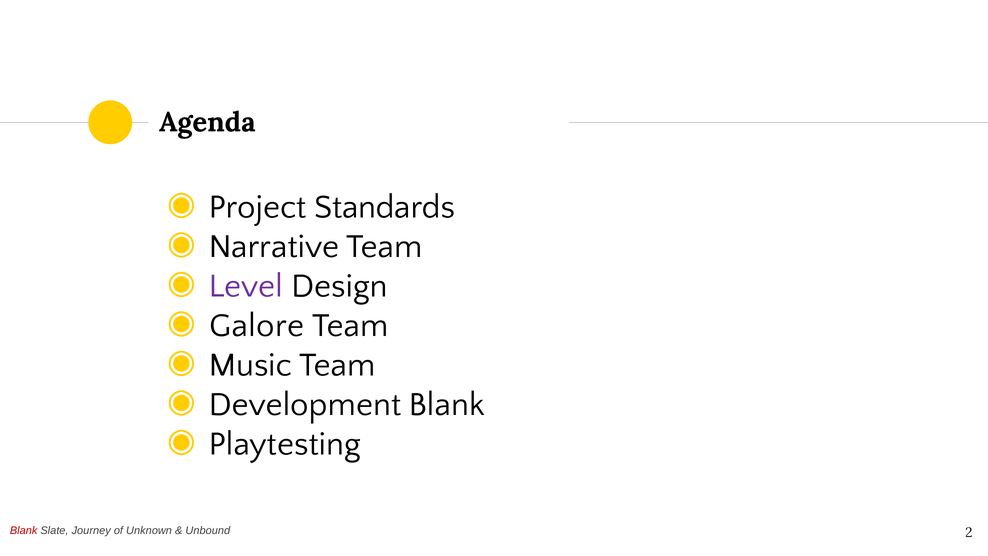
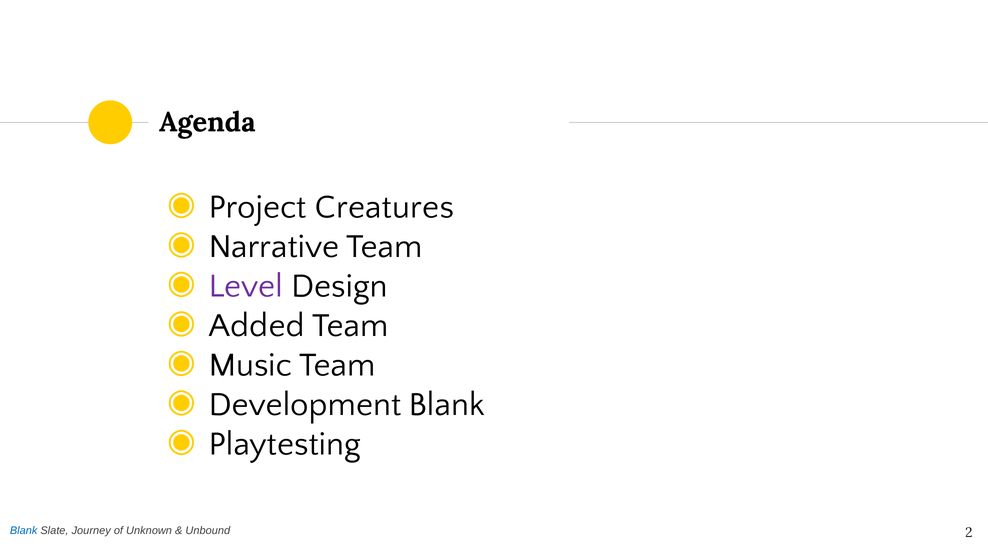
Standards: Standards -> Creatures (384, 207)
Galore: Galore -> Added (257, 325)
Blank colour: red -> blue (24, 530)
